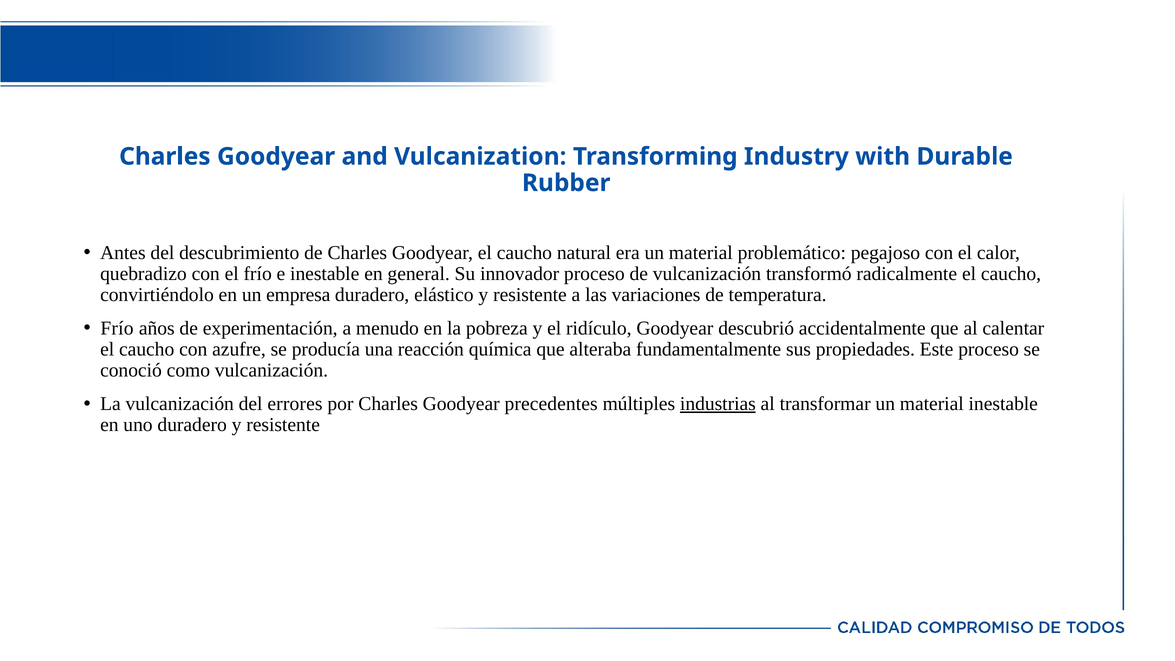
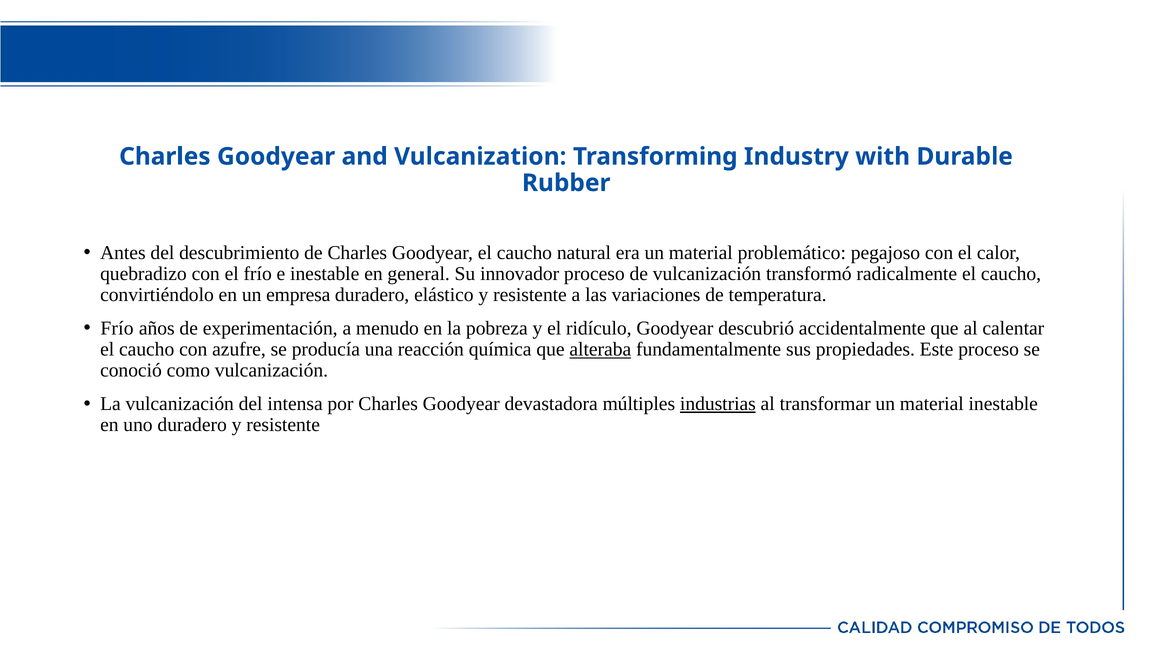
alteraba underline: none -> present (600, 349)
errores: errores -> intensa (295, 404)
precedentes: precedentes -> devastadora (551, 404)
